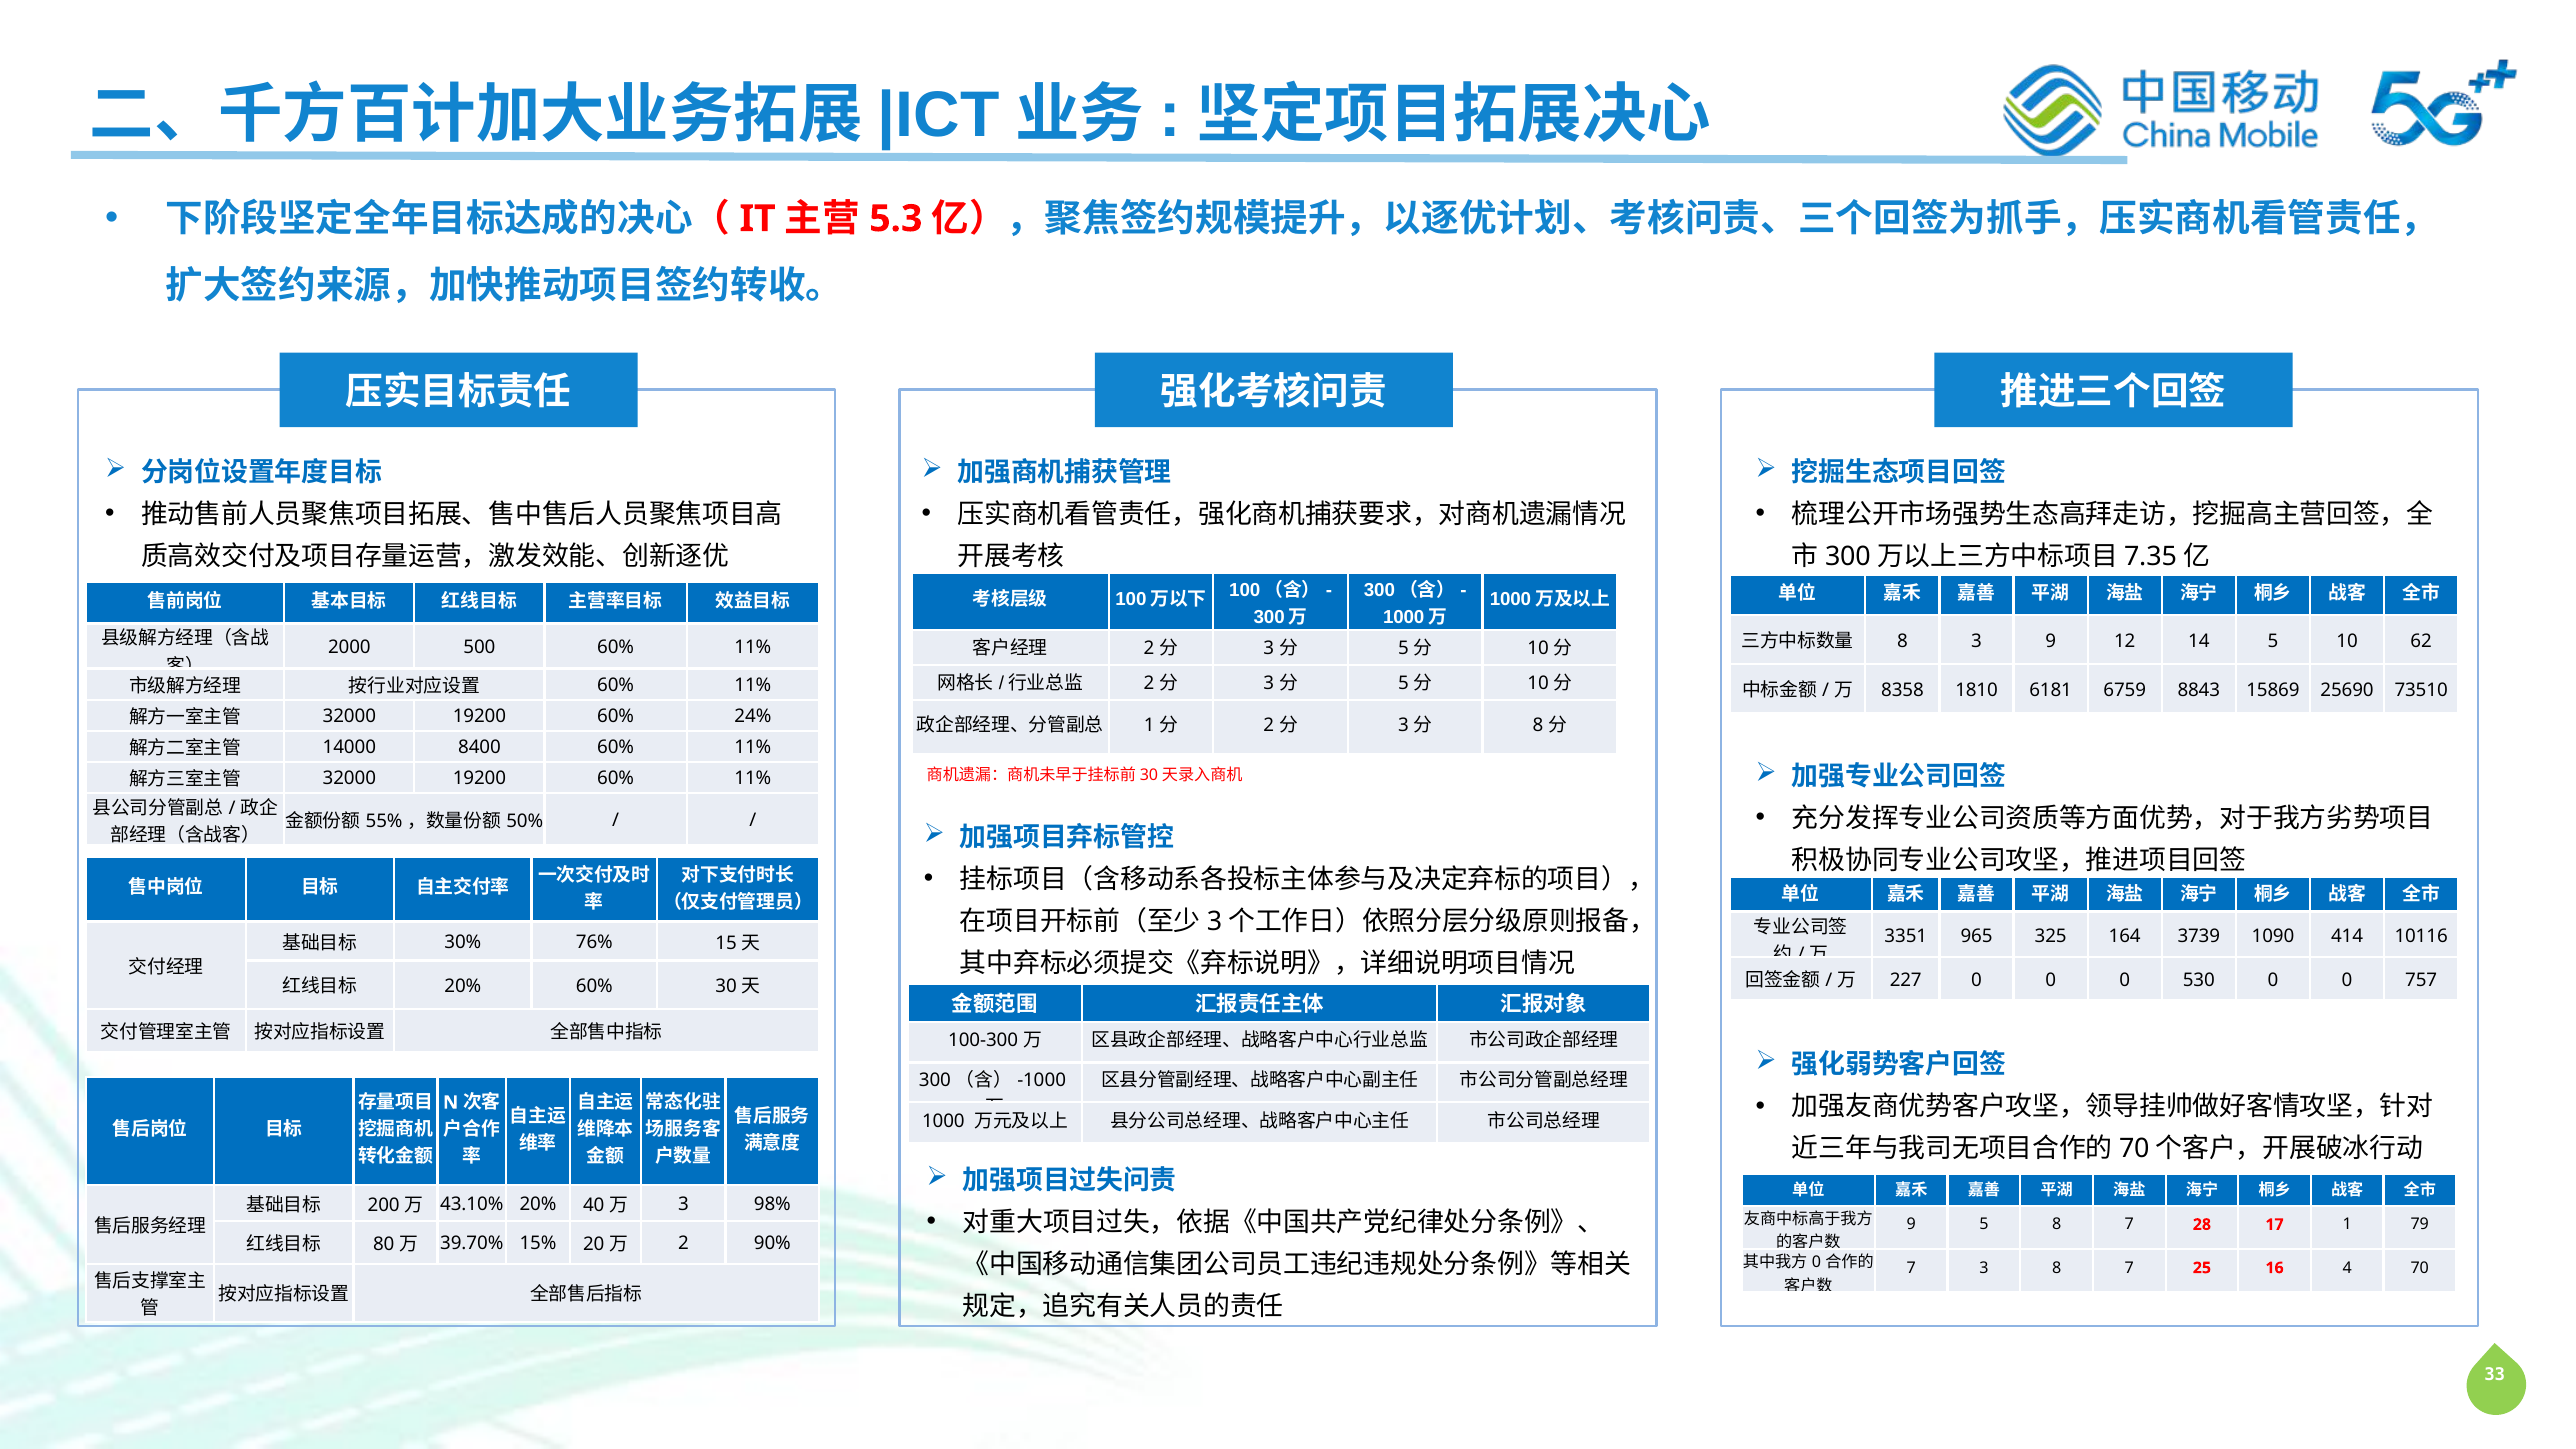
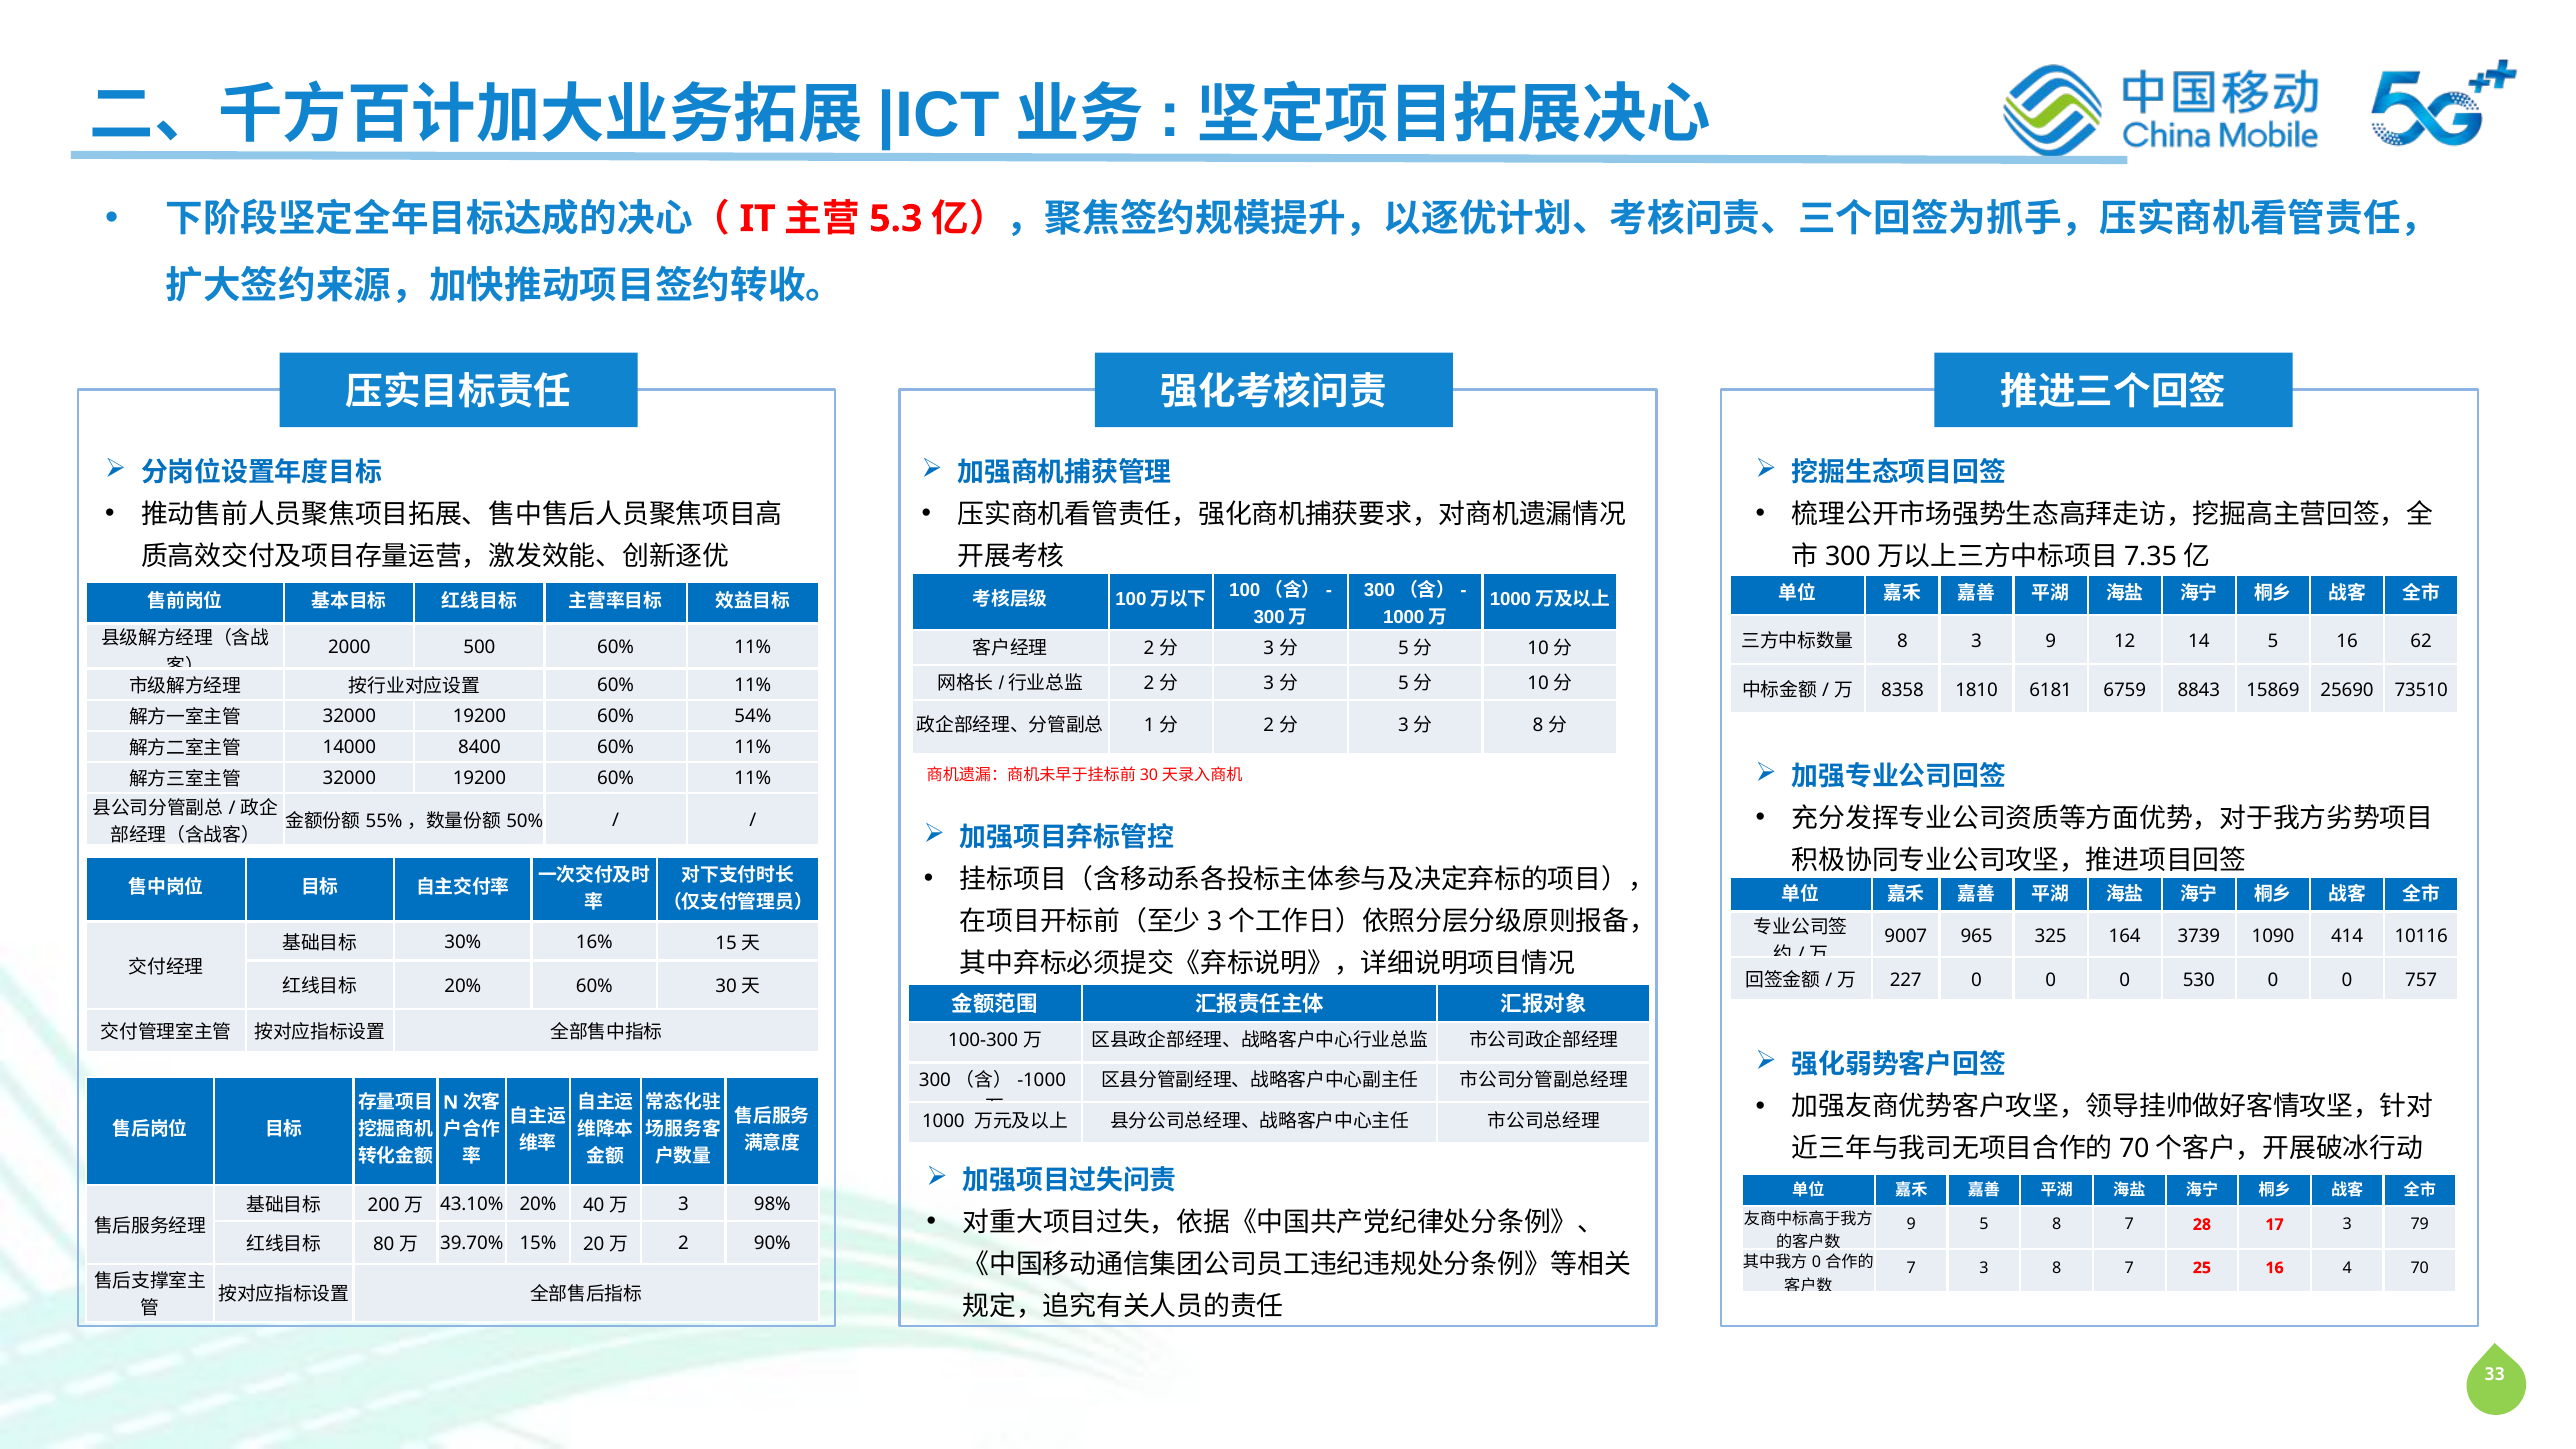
5 10: 10 -> 16 (2347, 641)
24%: 24% -> 54% (753, 716)
3351: 3351 -> 9007 (1906, 936)
76%: 76% -> 16% (594, 942)
17 1: 1 -> 3 (2347, 1225)
